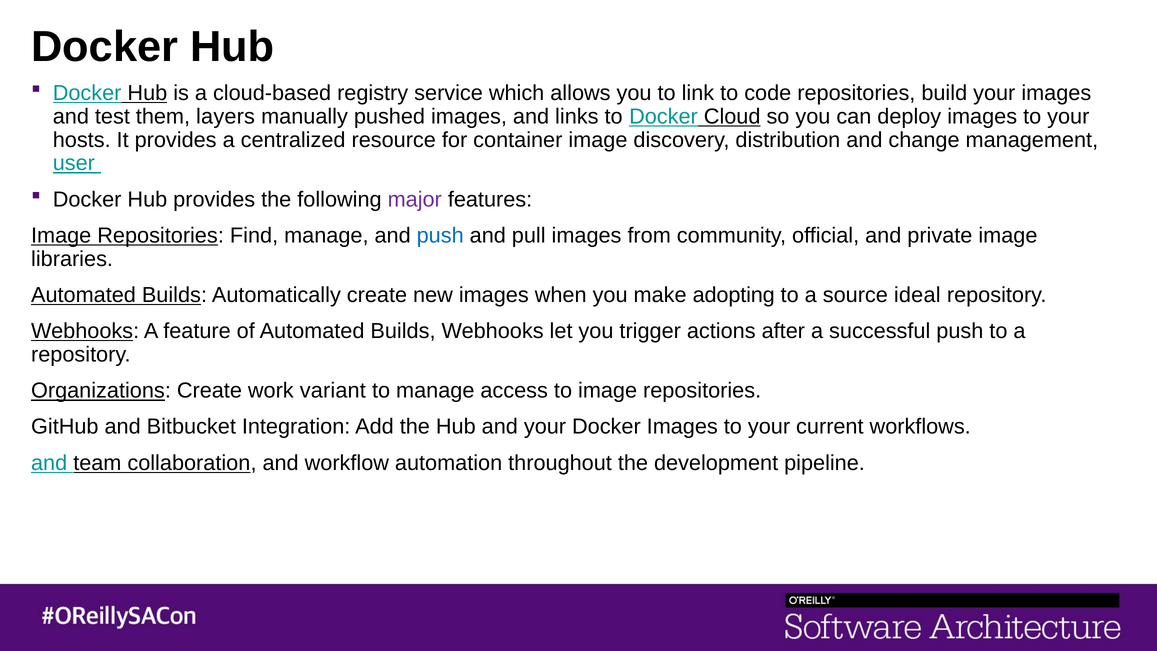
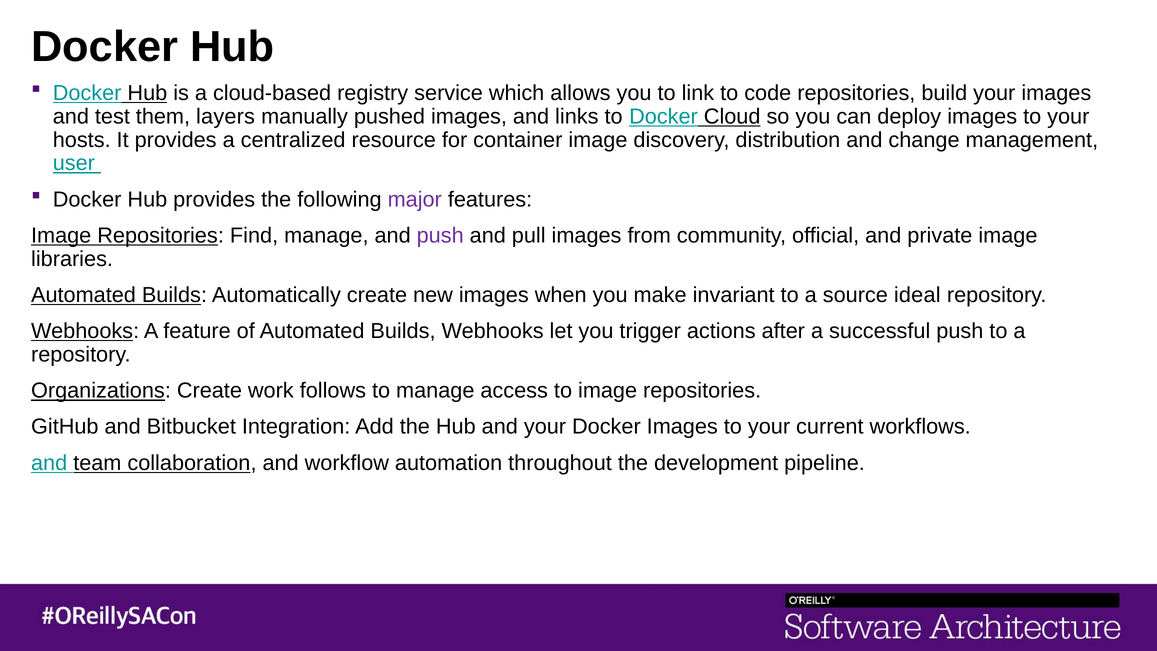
push colour: blue -> purple (440, 235)
adopting: adopting -> invariant (734, 295)
variant: variant -> follows (333, 391)
